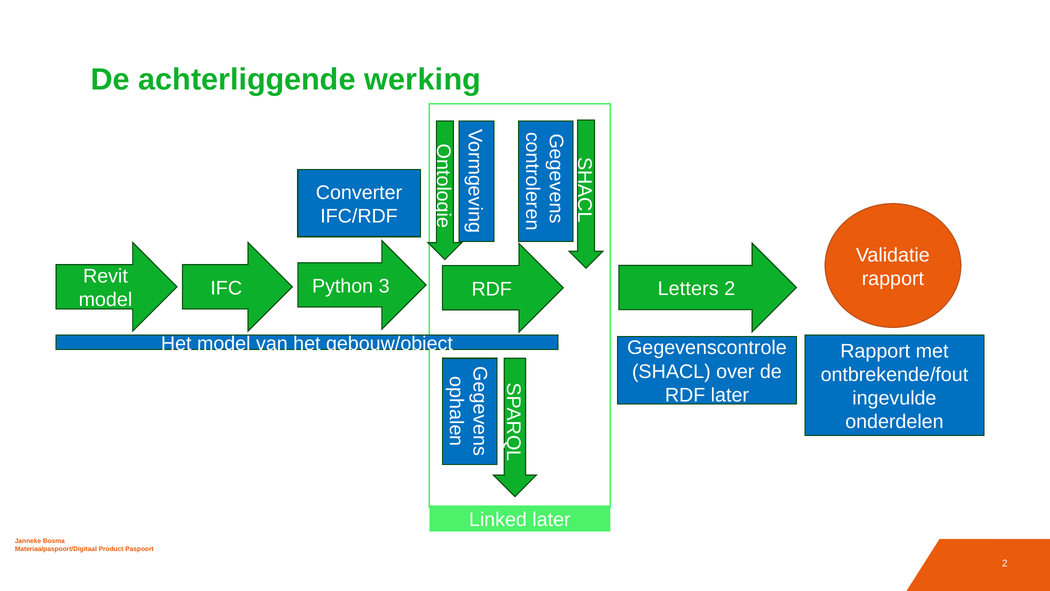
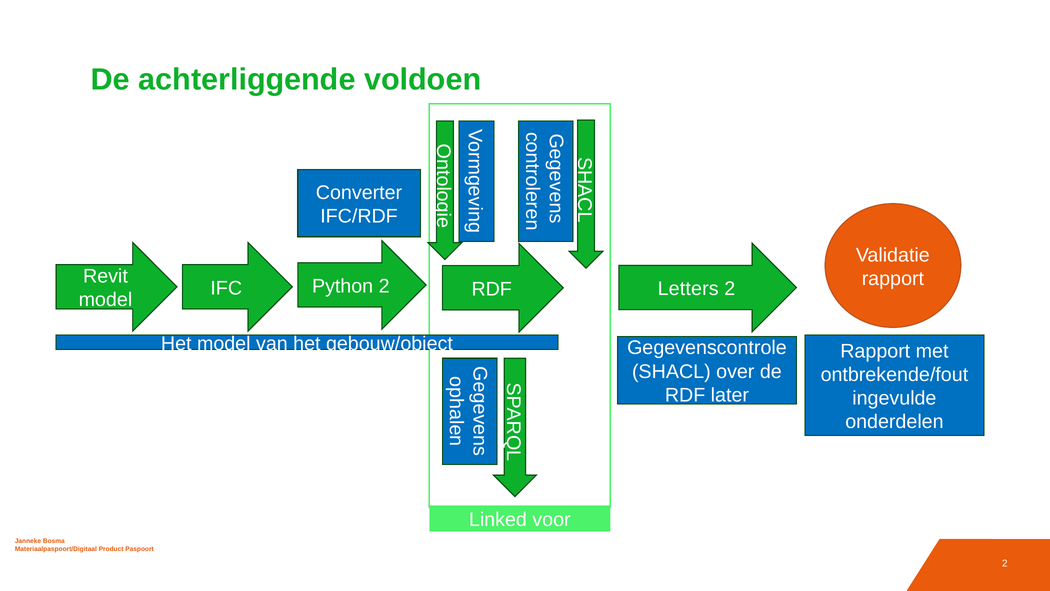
werking: werking -> voldoen (423, 80)
Python 3: 3 -> 2 (384, 286)
Linked later: later -> voor (551, 519)
